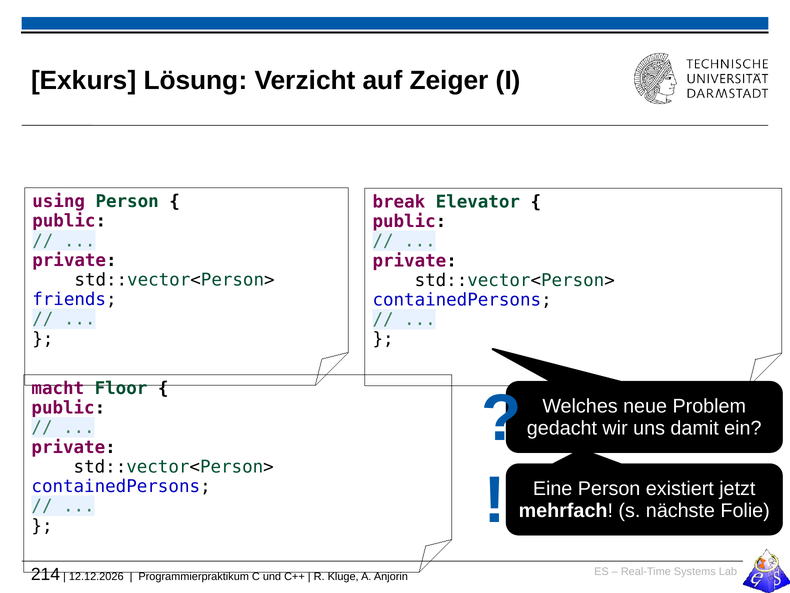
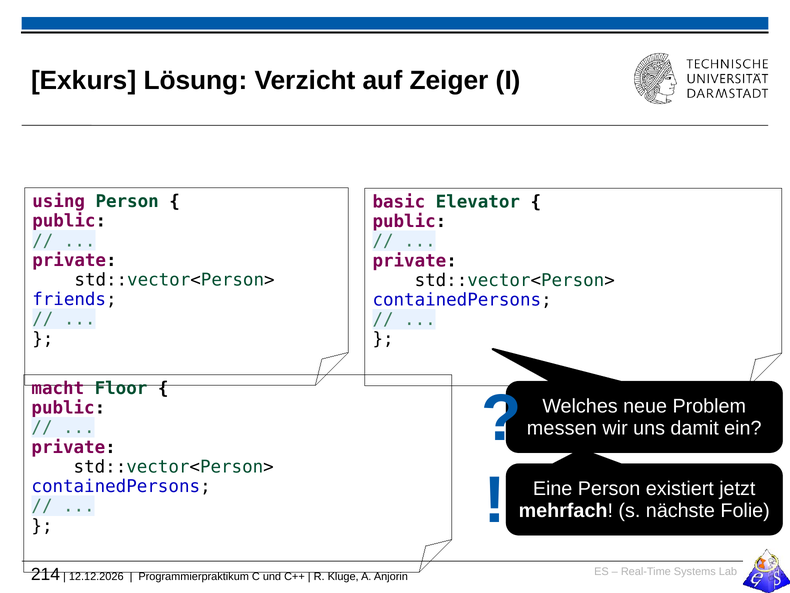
break: break -> basic (399, 202)
gedacht: gedacht -> messen (562, 428)
